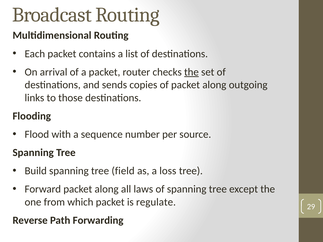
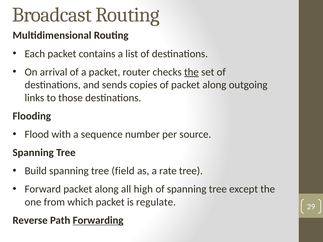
loss: loss -> rate (168, 171)
laws: laws -> high (143, 189)
Forwarding underline: none -> present (98, 221)
